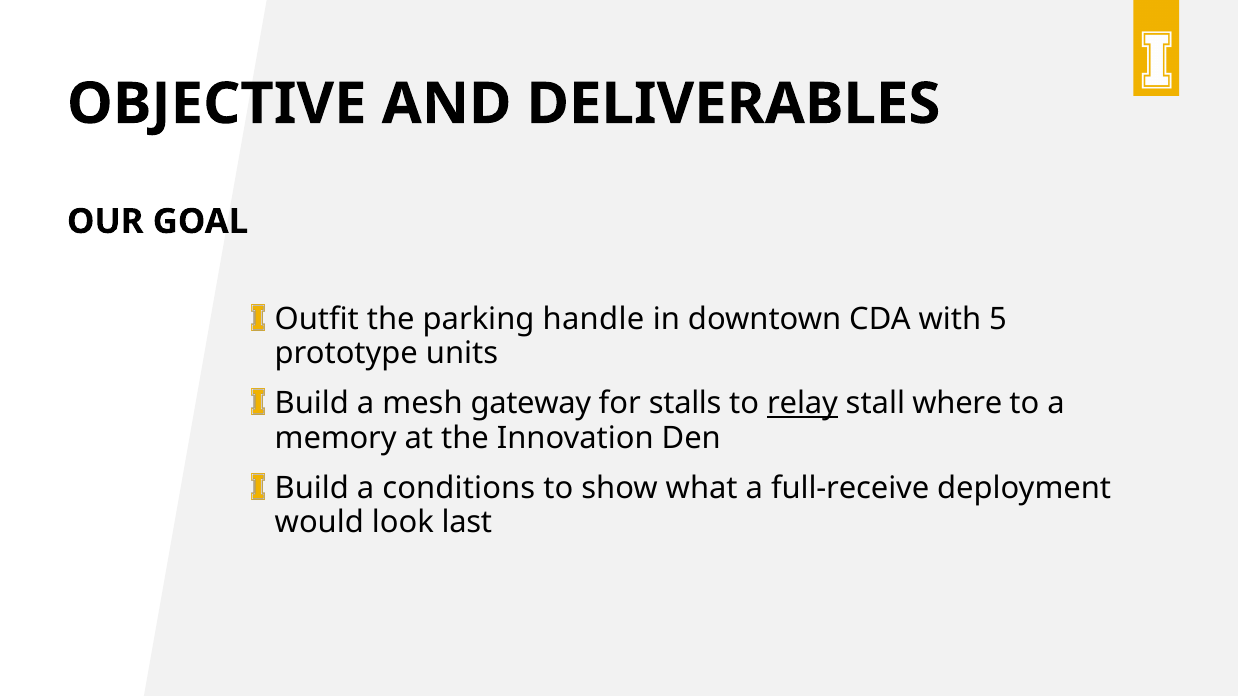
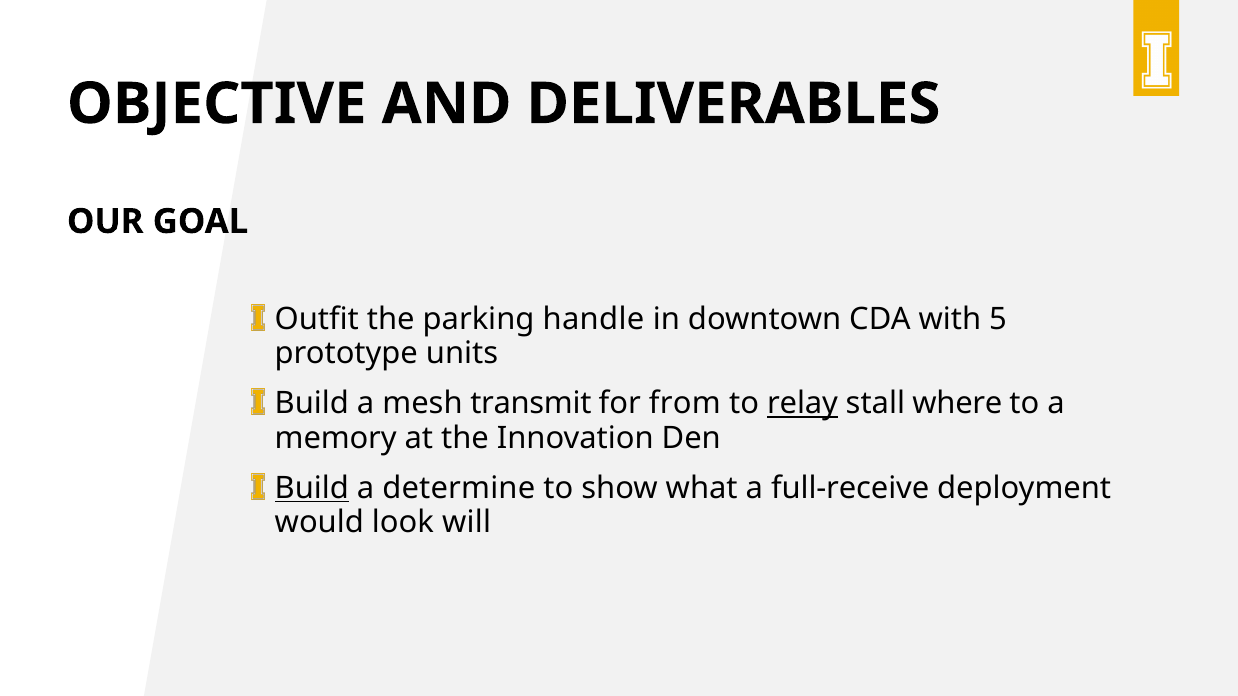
gateway: gateway -> transmit (531, 404)
stalls: stalls -> from (685, 404)
Build underline: none -> present (312, 488)
conditions: conditions -> determine (459, 488)
last: last -> will (467, 523)
